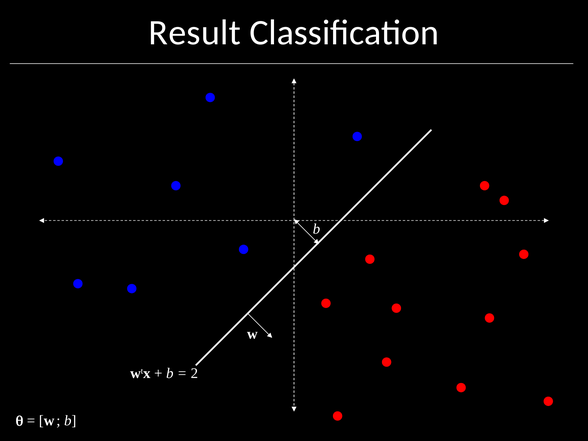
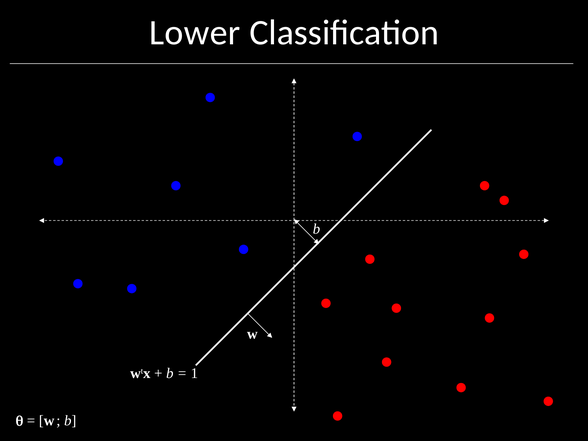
Result: Result -> Lower (195, 33)
2: 2 -> 1 (194, 373)
